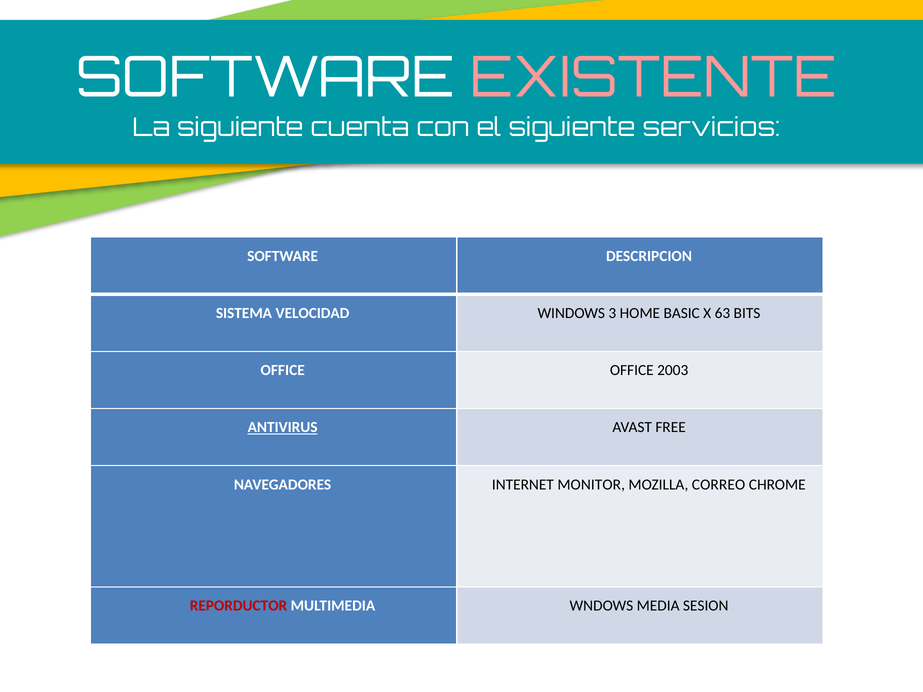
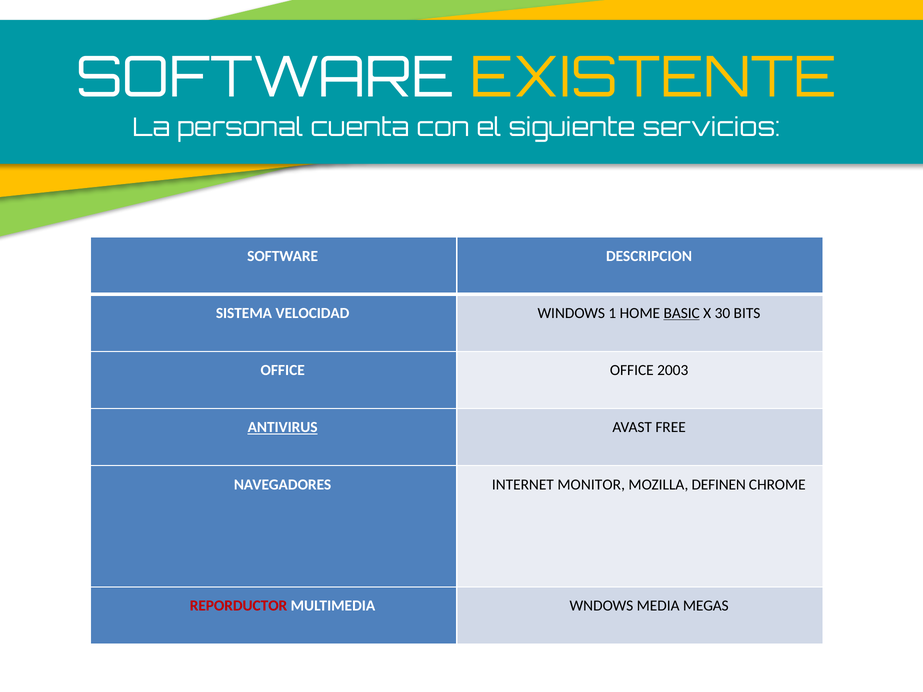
EXISTENTE colour: pink -> yellow (654, 78)
La siguiente: siguiente -> personal (241, 128)
3: 3 -> 1 (612, 313)
BASIC underline: none -> present (682, 313)
63: 63 -> 30 (722, 313)
CORREO: CORREO -> DEFINEN (719, 485)
SESION: SESION -> MEGAS (706, 606)
